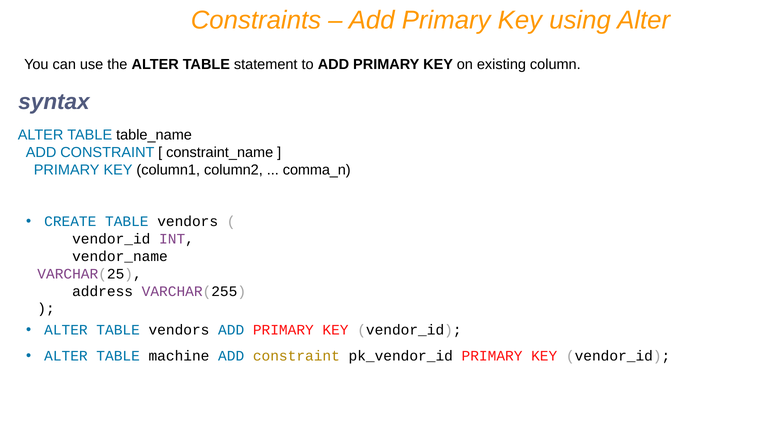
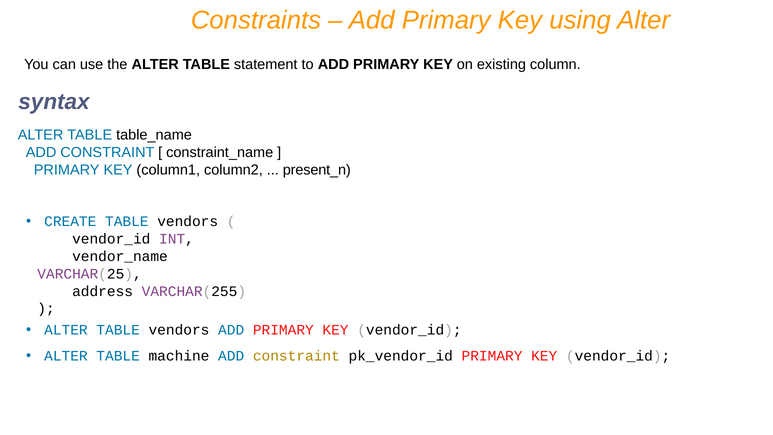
comma_n: comma_n -> present_n (317, 170)
